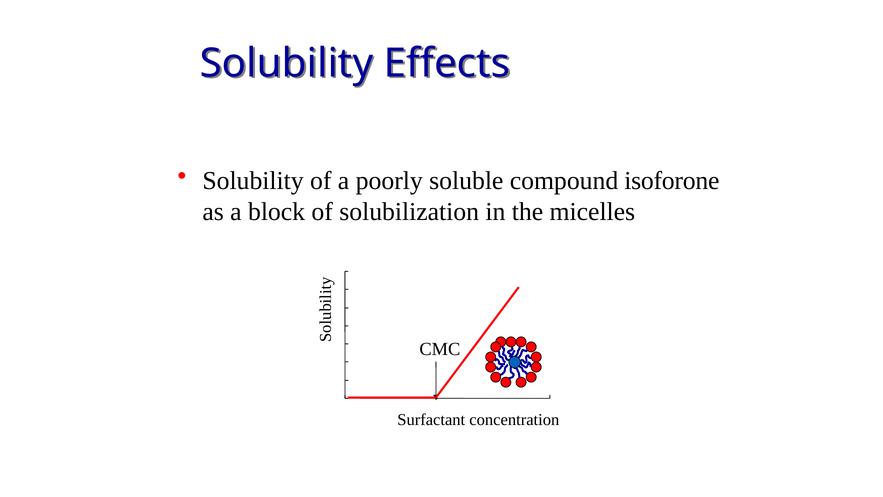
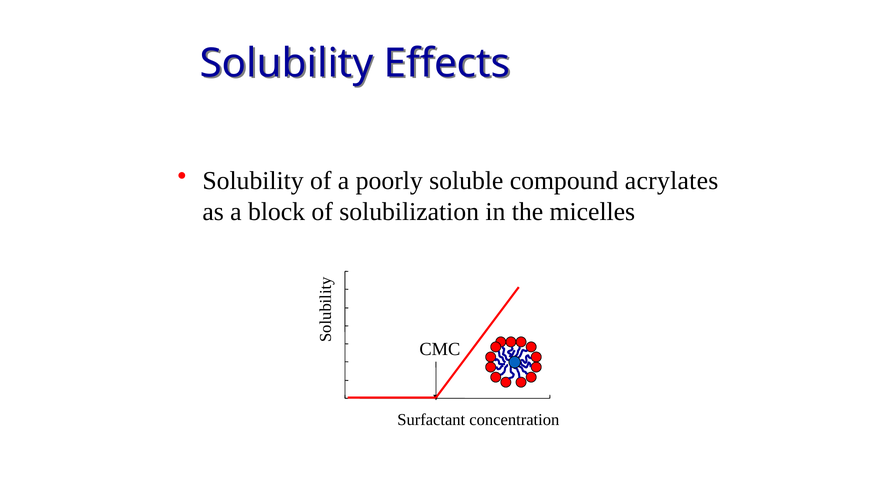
isoforone: isoforone -> acrylates (672, 181)
